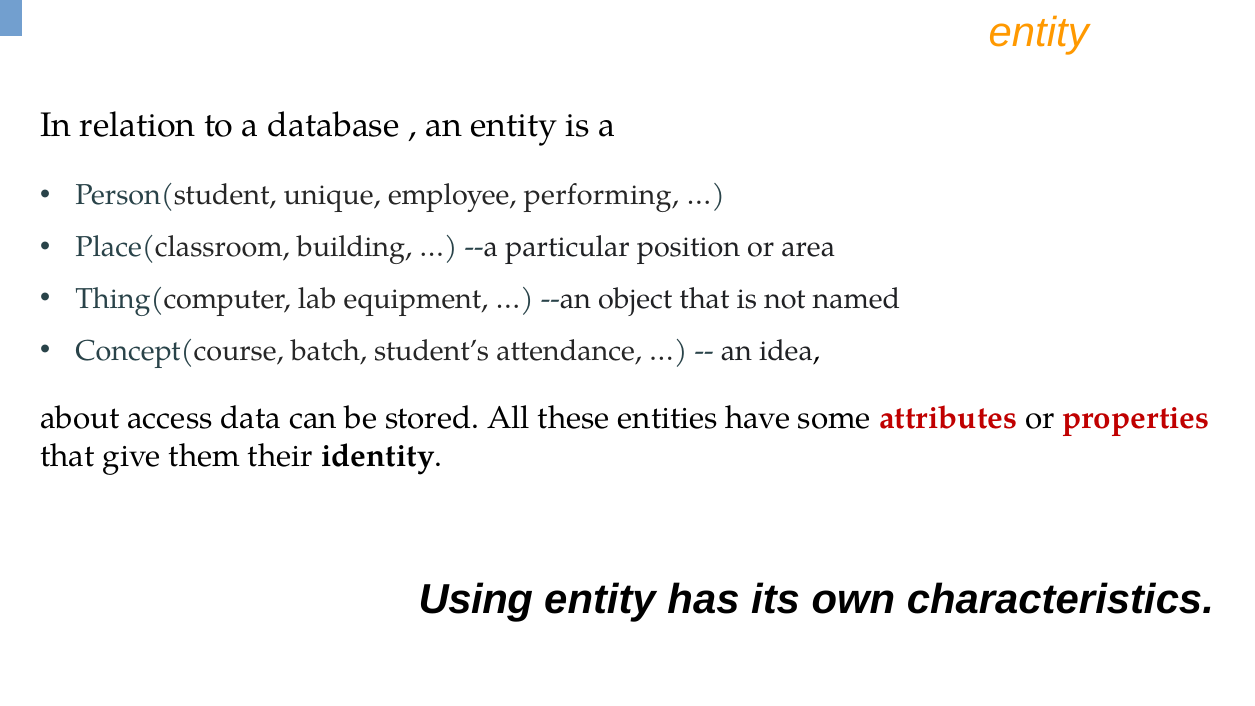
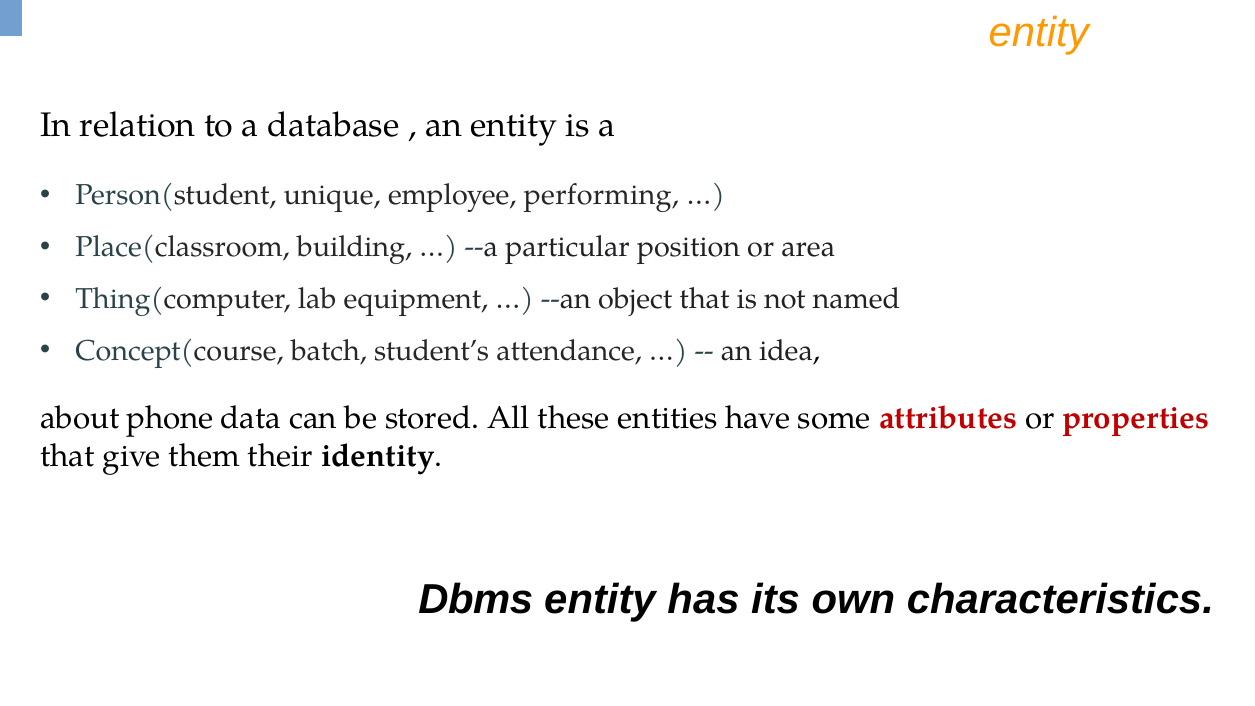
access: access -> phone (170, 418)
Using: Using -> Dbms (476, 600)
